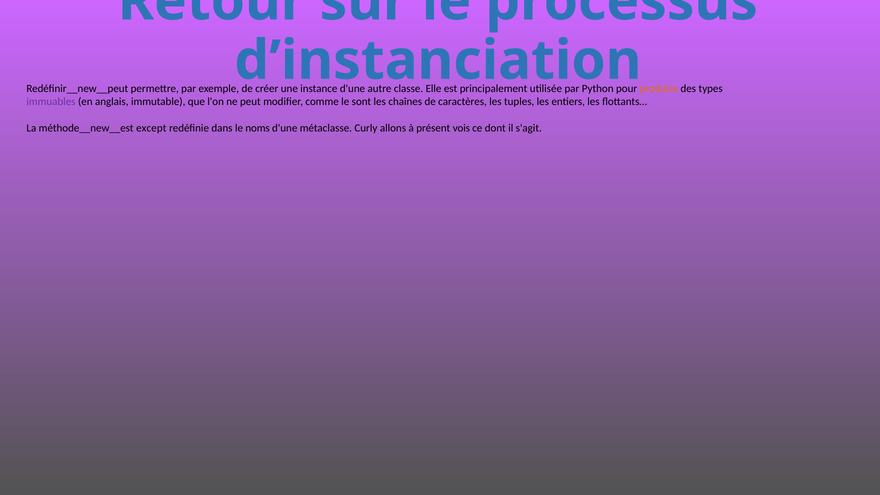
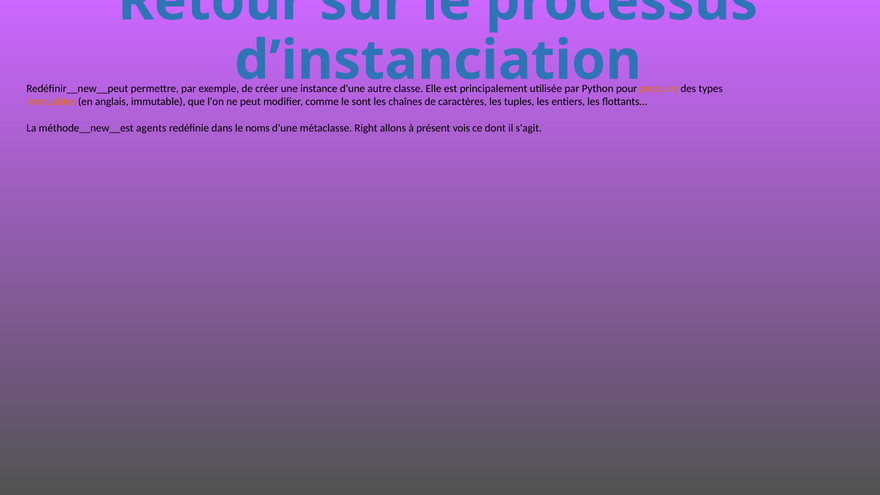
immuables colour: purple -> orange (51, 102)
except: except -> agents (151, 128)
Curly: Curly -> Right (366, 128)
